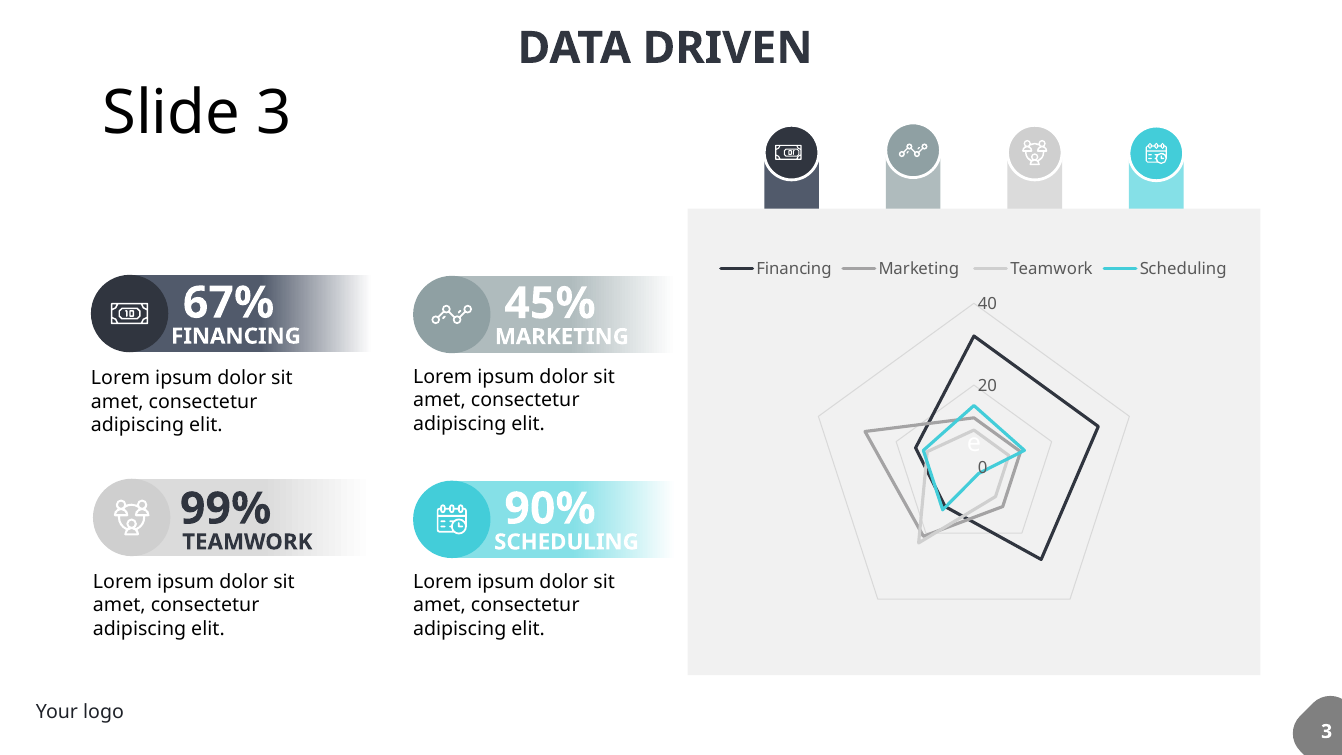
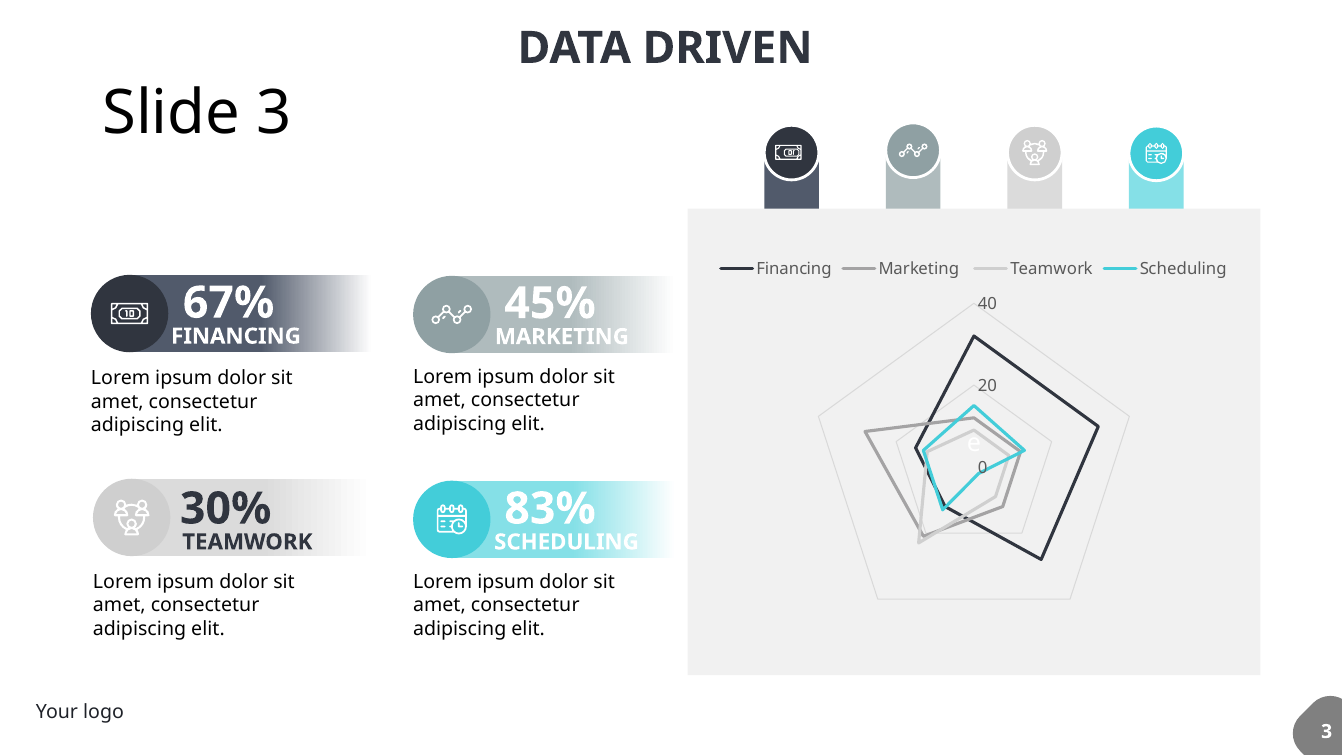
99%: 99% -> 30% (226, 509)
90%: 90% -> 83% (550, 509)
